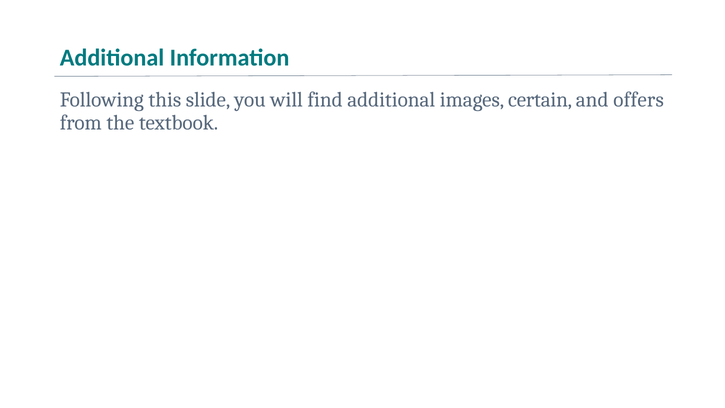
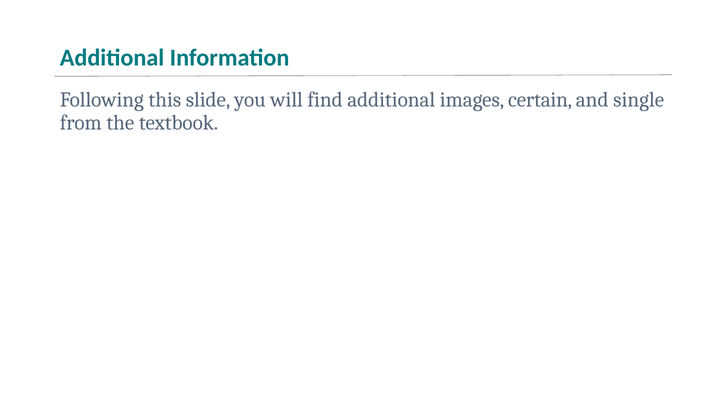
offers: offers -> single (639, 100)
